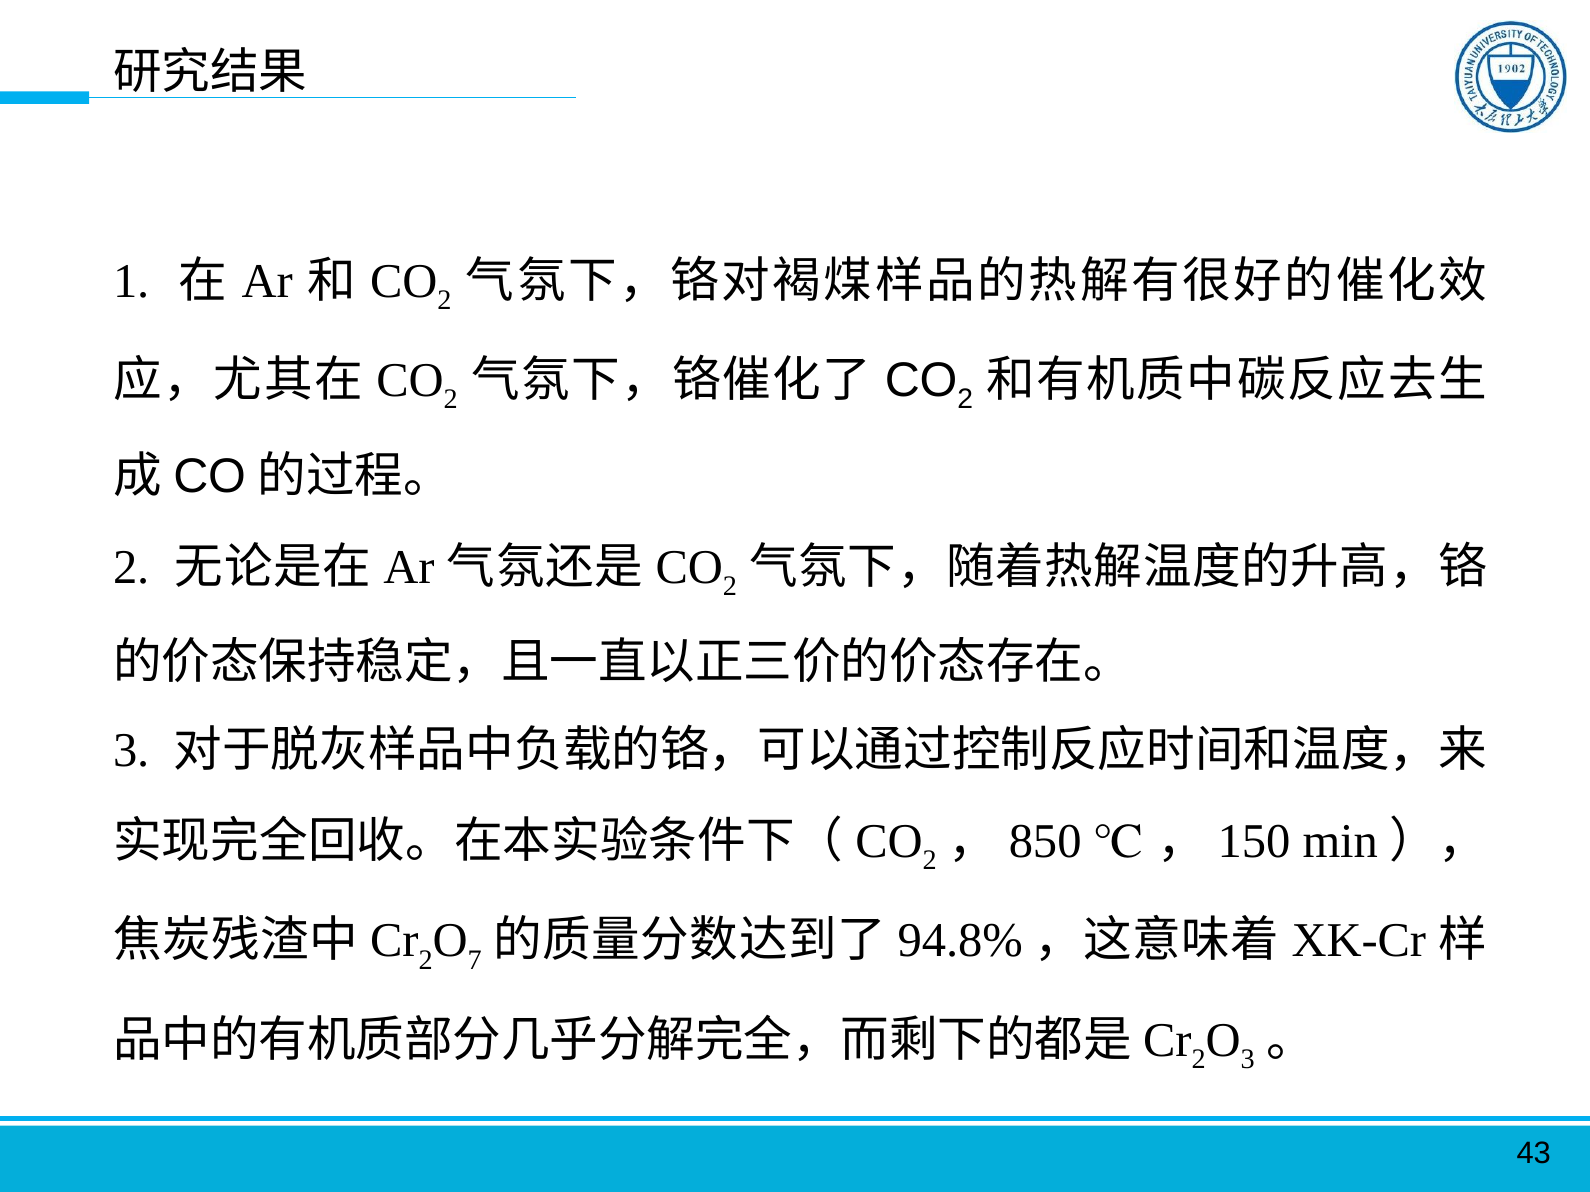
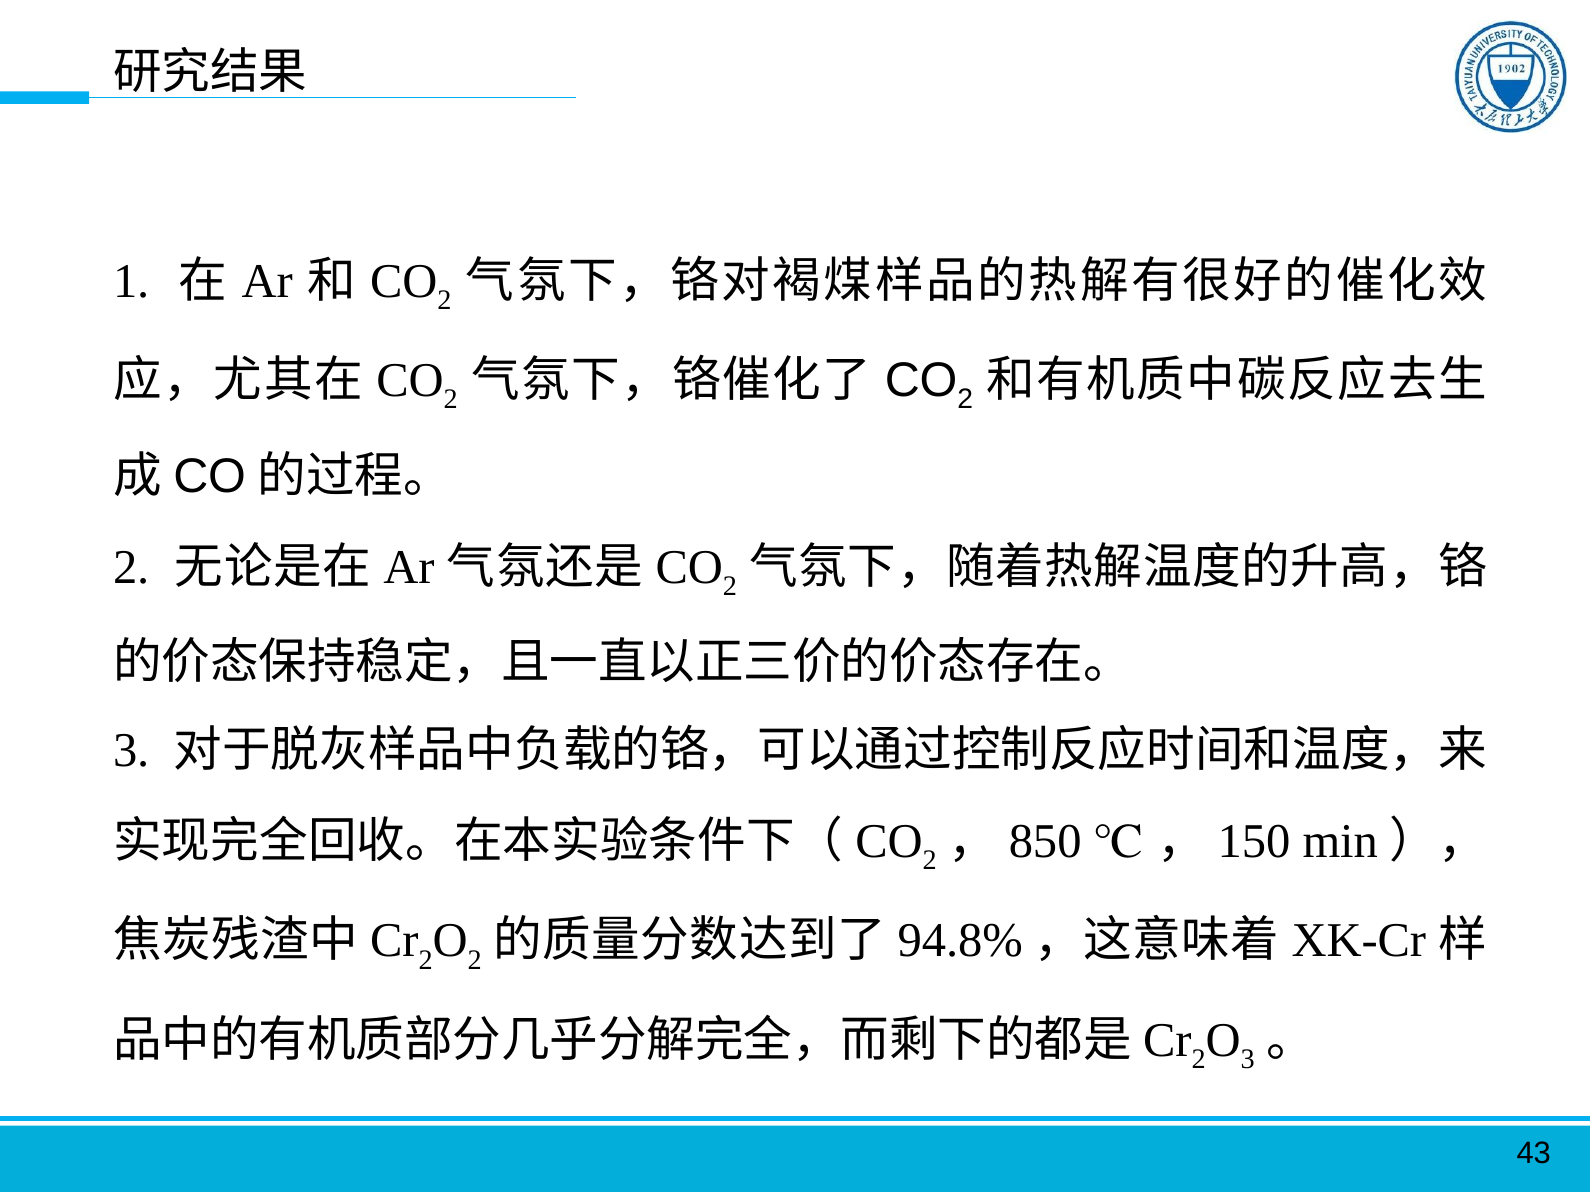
7: 7 -> 2 (475, 960)
